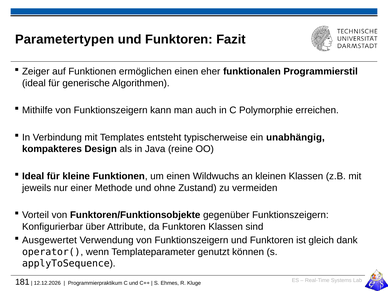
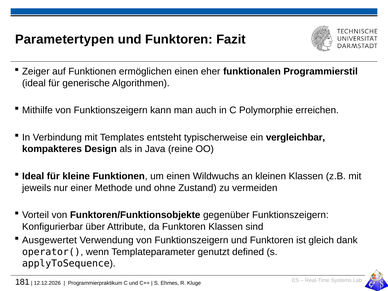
unabhängig: unabhängig -> vergleichbar (296, 137)
können: können -> defined (248, 252)
